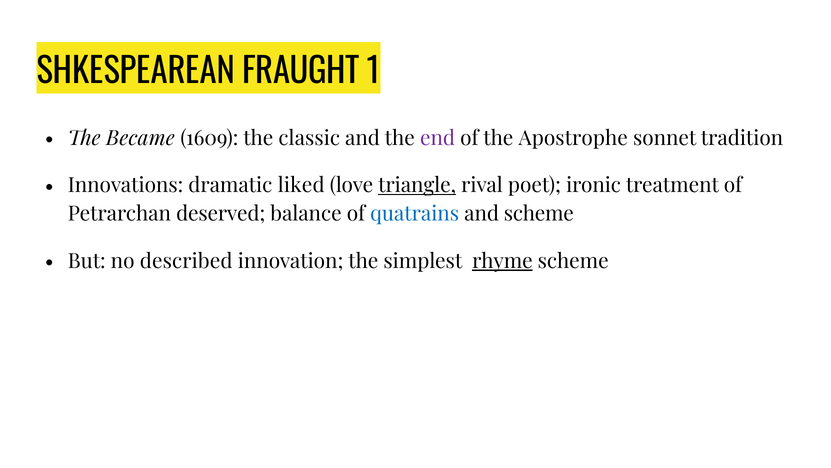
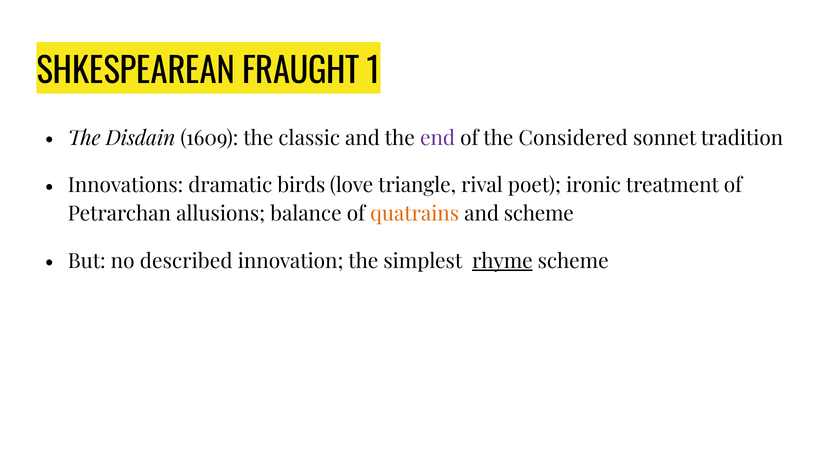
Became: Became -> Disdain (141, 138)
Apostrophe: Apostrophe -> Considered (573, 138)
liked: liked -> birds (301, 185)
triangle underline: present -> none (417, 185)
deserved: deserved -> allusions (221, 214)
quatrains colour: blue -> orange (415, 214)
